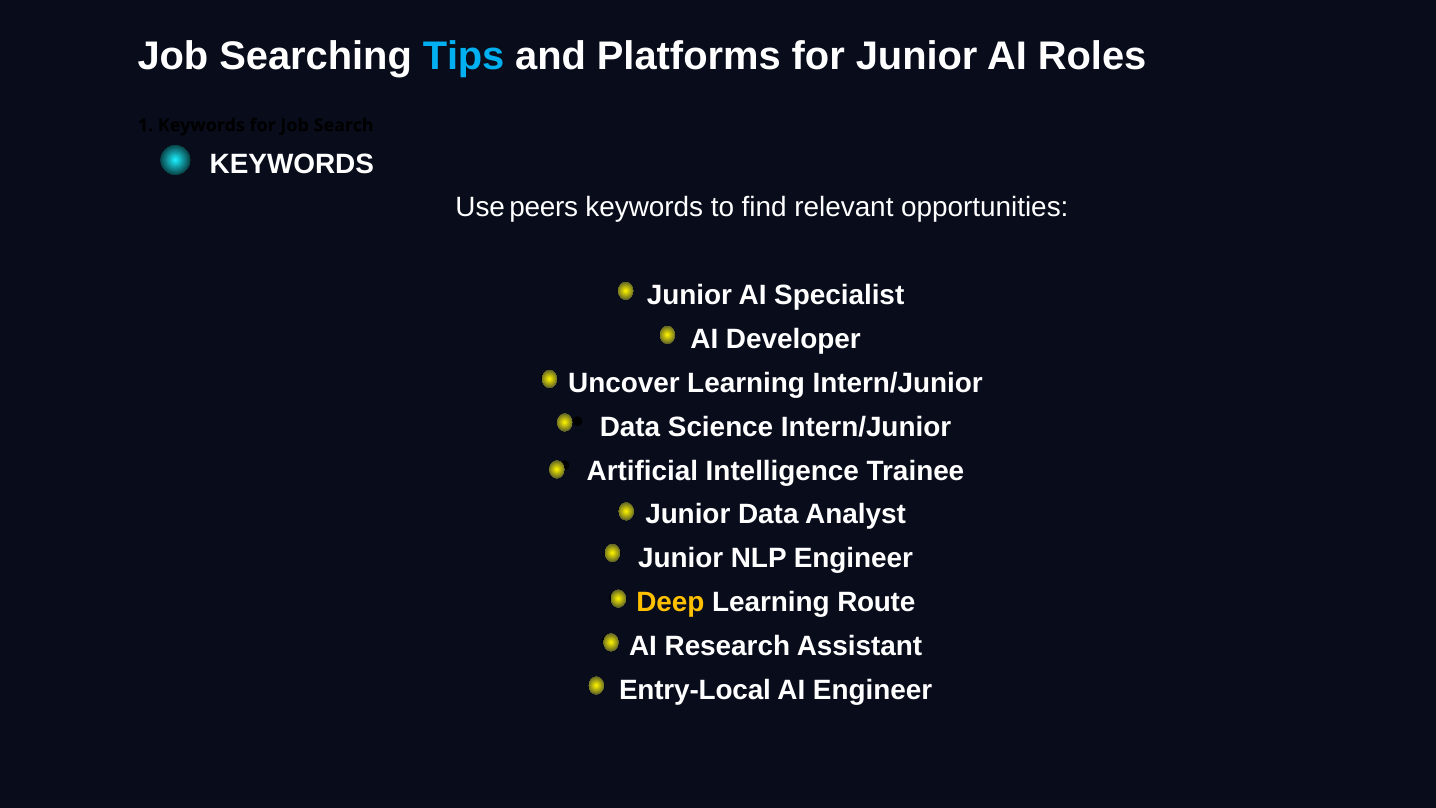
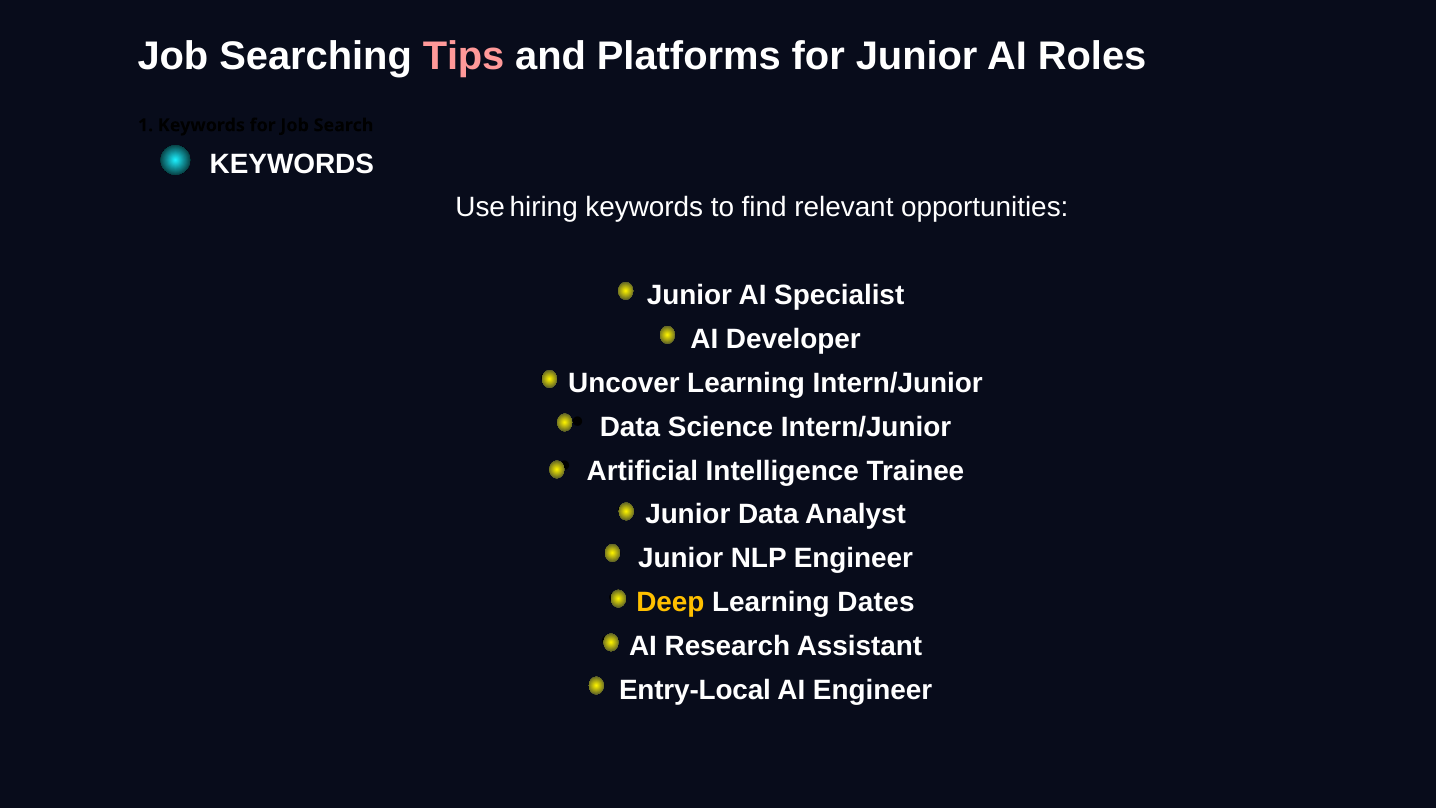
Tips colour: light blue -> pink (464, 56)
peers: peers -> hiring (544, 208)
Route: Route -> Dates (876, 602)
